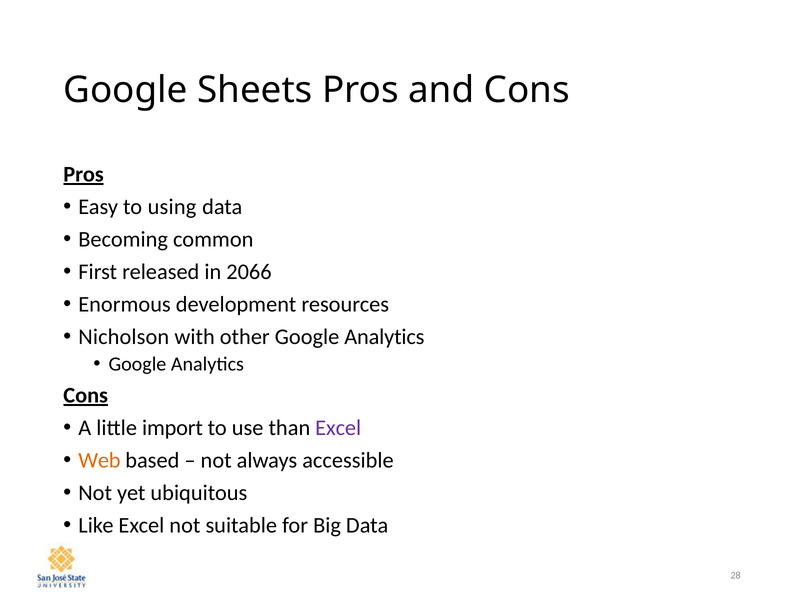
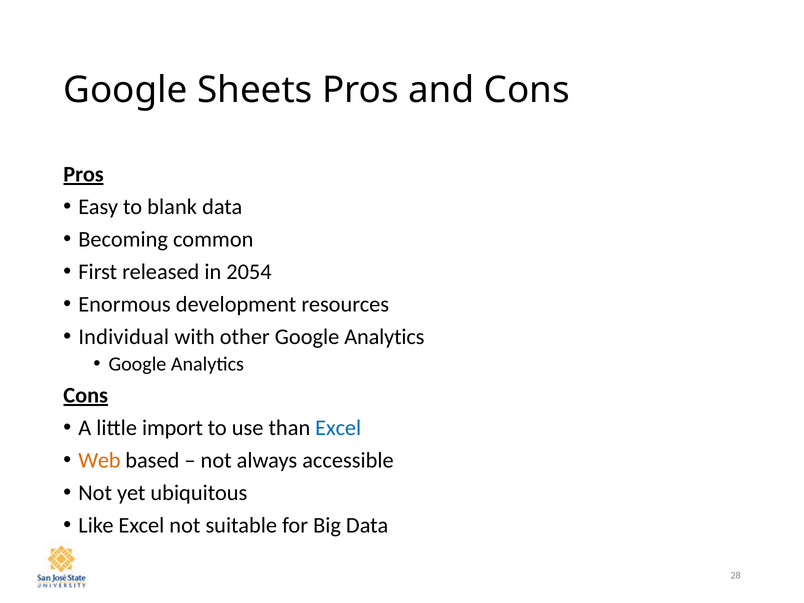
using: using -> blank (172, 207)
2066: 2066 -> 2054 (249, 272)
Nicholson: Nicholson -> Individual (124, 337)
Excel colour: purple -> blue (338, 428)
